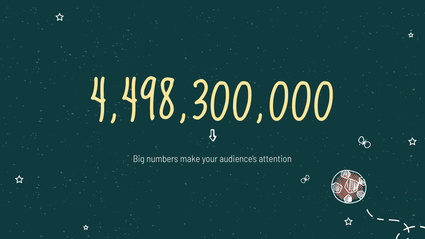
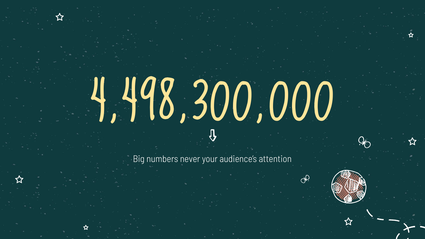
make: make -> never (190, 159)
